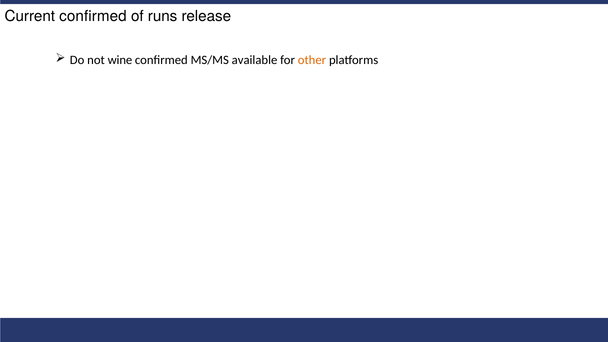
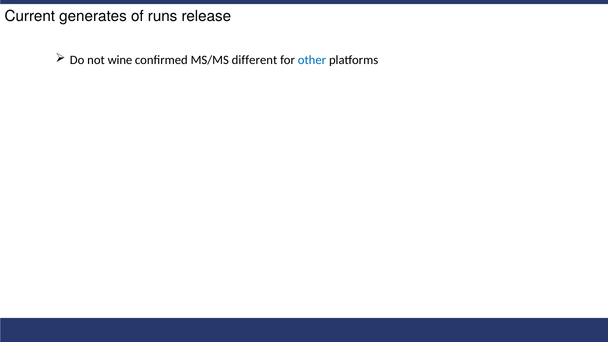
Current confirmed: confirmed -> generates (93, 16)
available: available -> different (255, 60)
other colour: orange -> blue (312, 60)
